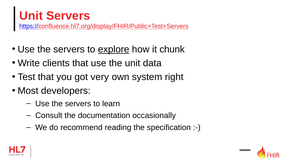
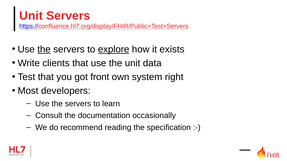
the underline: none -> present (44, 49)
chunk: chunk -> exists (172, 49)
very: very -> front (100, 77)
